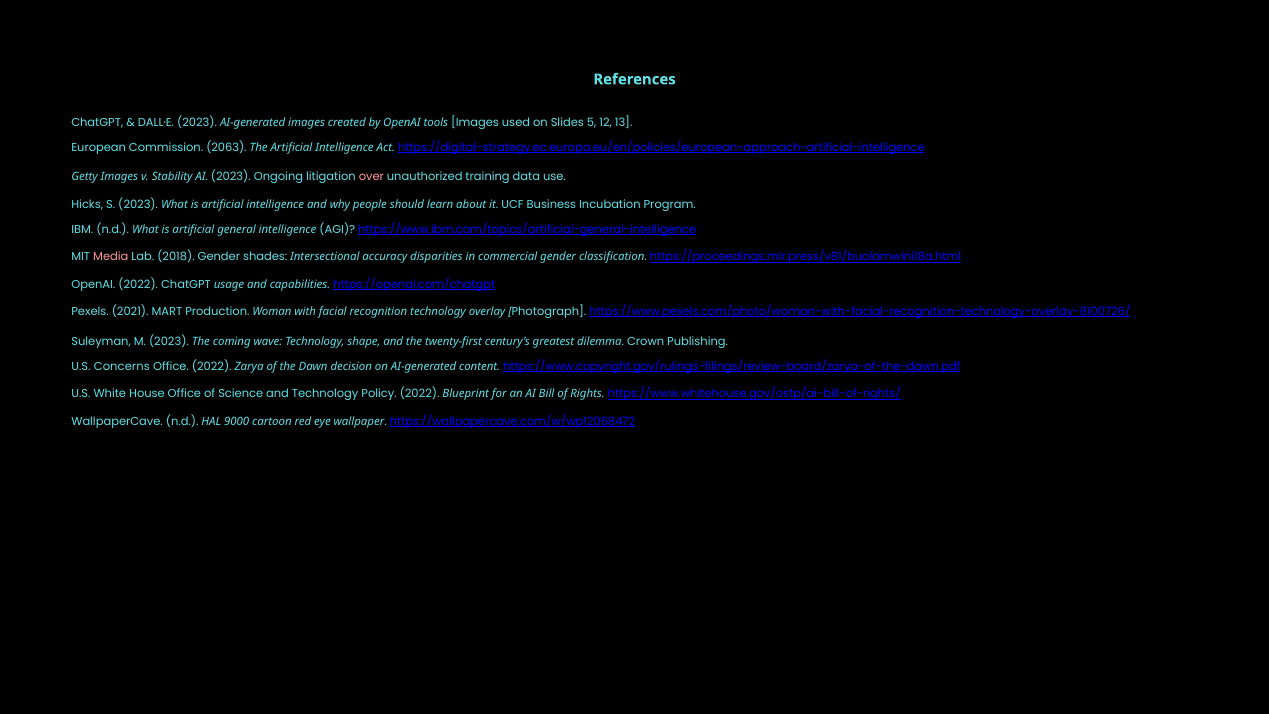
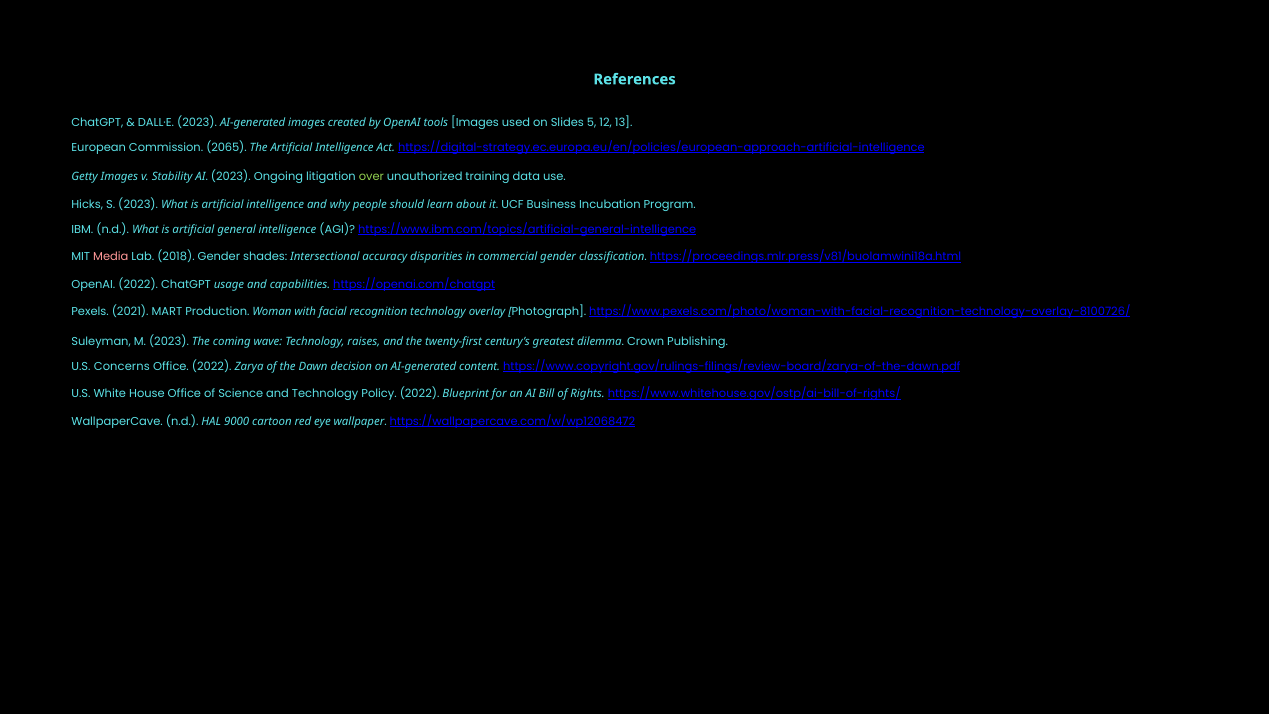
2063: 2063 -> 2065 (226, 147)
over colour: pink -> light green (371, 177)
shape: shape -> raises (364, 341)
